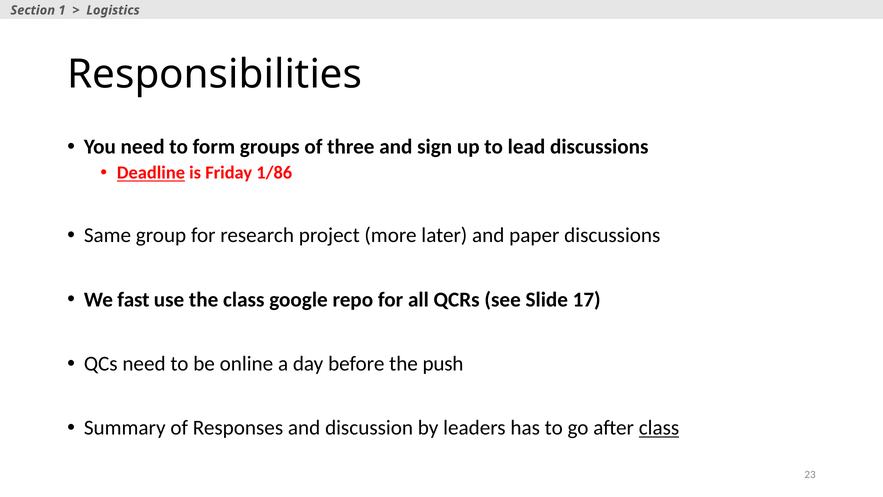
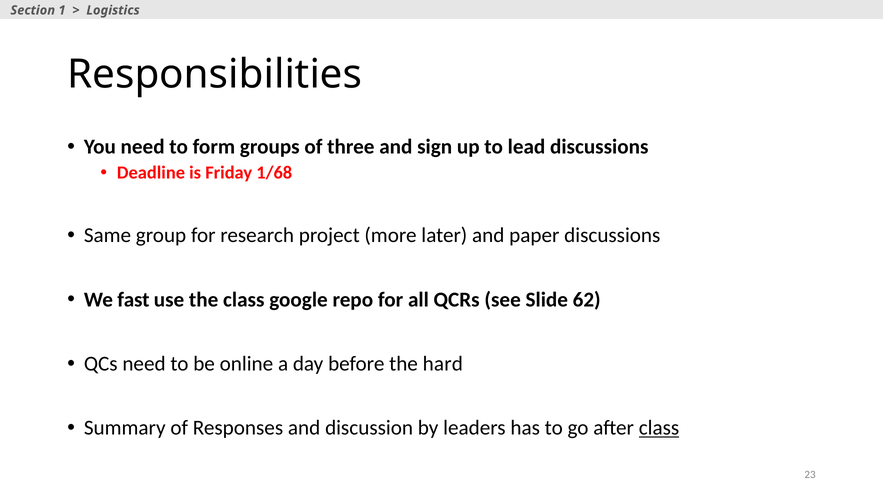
Deadline underline: present -> none (151, 173)
1/86: 1/86 -> 1/68 (274, 173)
17: 17 -> 62 (587, 299)
push: push -> hard (443, 363)
